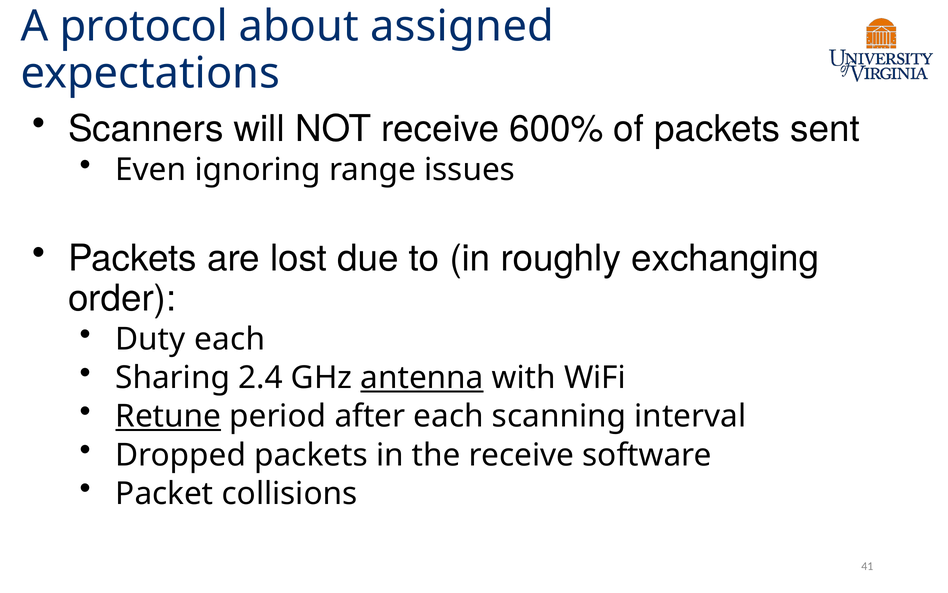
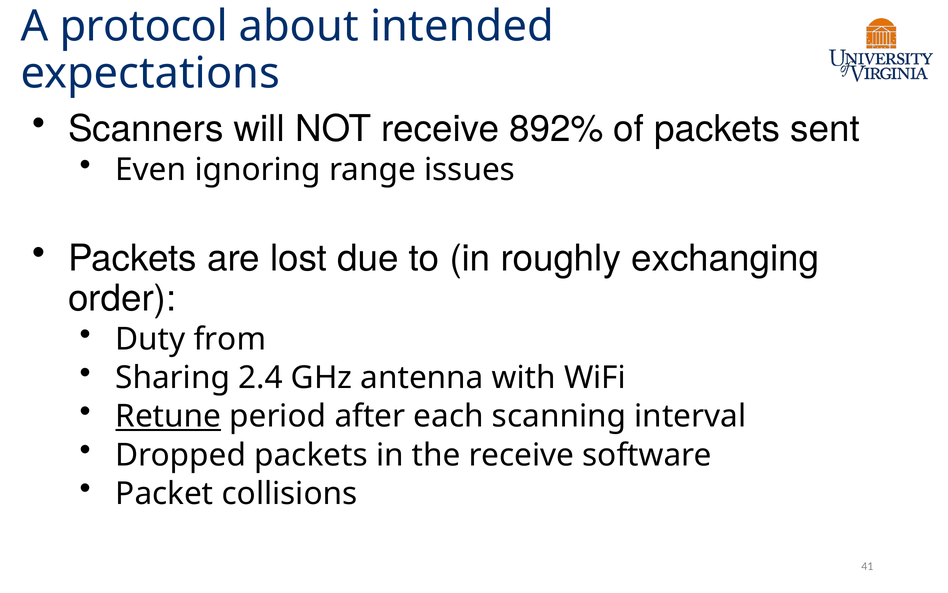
assigned: assigned -> intended (462, 26)
600%: 600% -> 892% (556, 129)
Duty each: each -> from (230, 339)
antenna underline: present -> none (422, 378)
